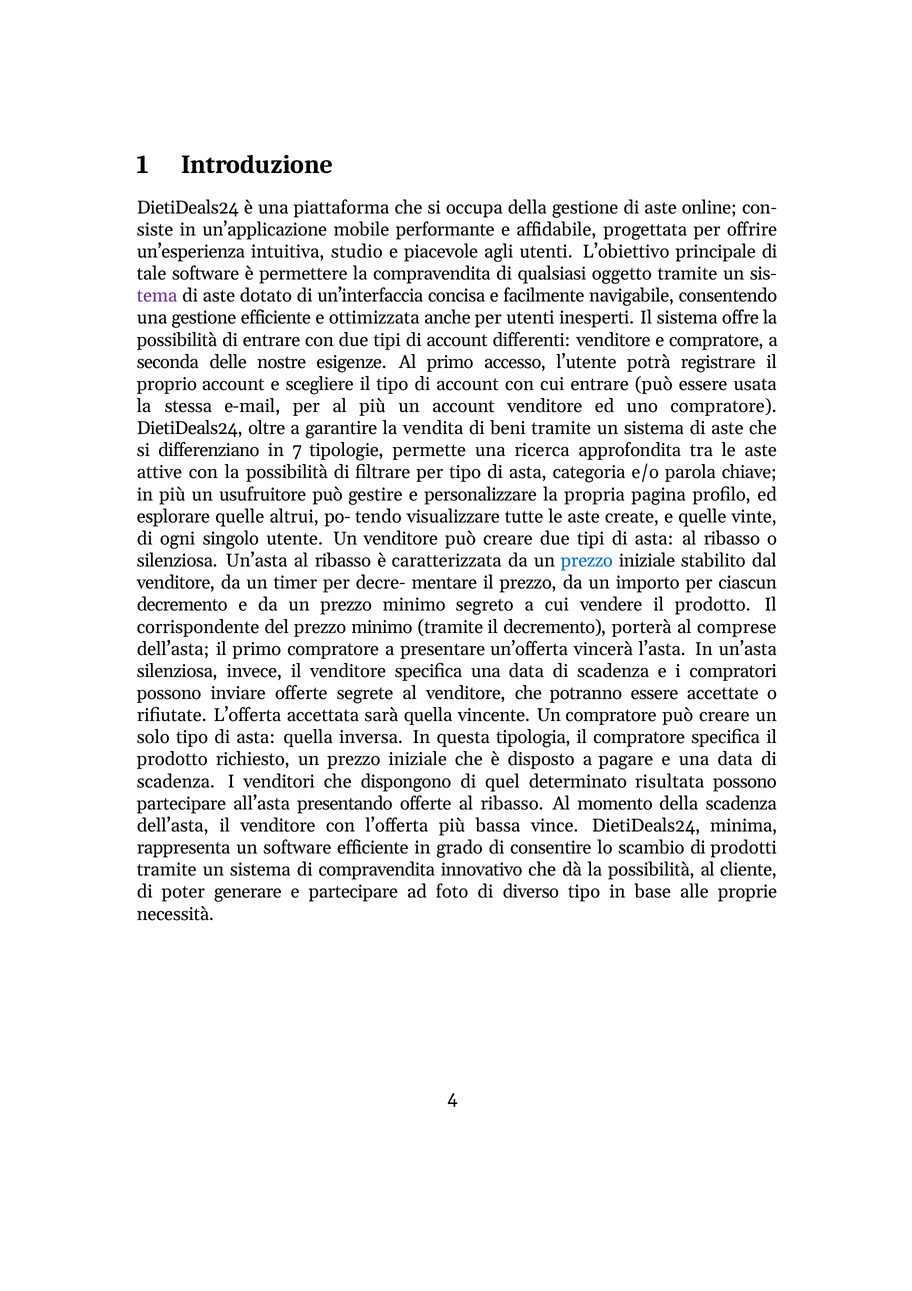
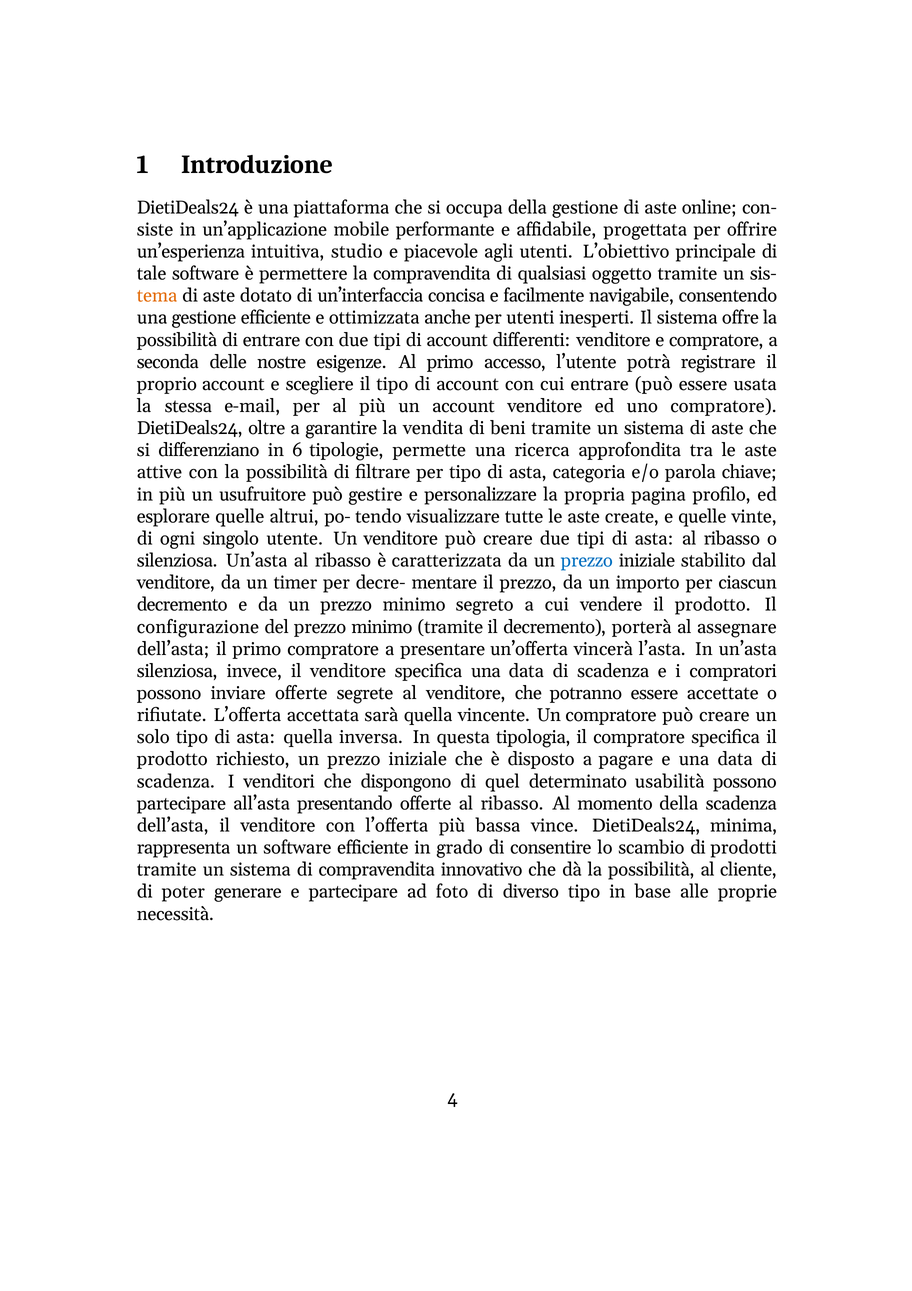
tema colour: purple -> orange (157, 296)
7: 7 -> 6 (297, 450)
corrispondente: corrispondente -> configurazione (198, 627)
comprese: comprese -> assegnare (737, 627)
risultata: risultata -> usabilità (670, 781)
